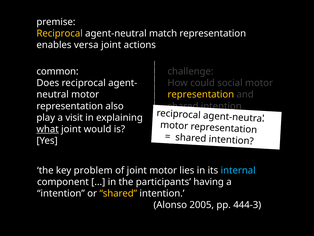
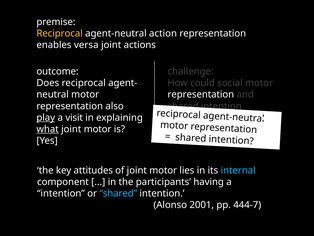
agent-neutral match: match -> action (163, 33)
common: common -> outcome (57, 71)
representation colour: yellow -> white (201, 94)
play underline: none -> present (46, 117)
would: would -> motor (98, 129)
problem: problem -> attitudes (93, 170)
shared colour: yellow -> light blue (118, 193)
2005: 2005 -> 2001 (202, 205)
444-3: 444-3 -> 444-7 (247, 205)
